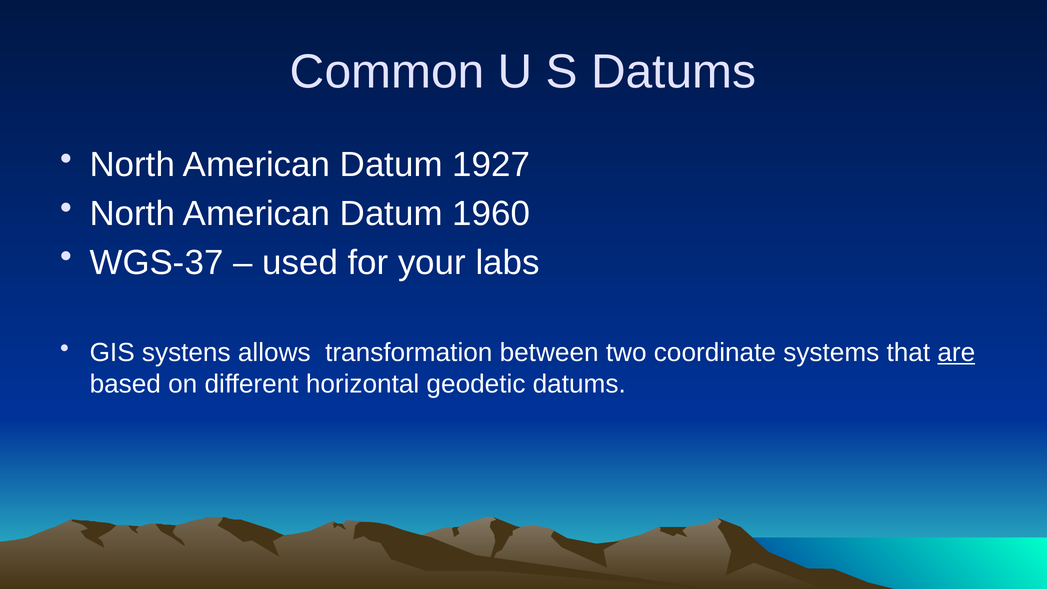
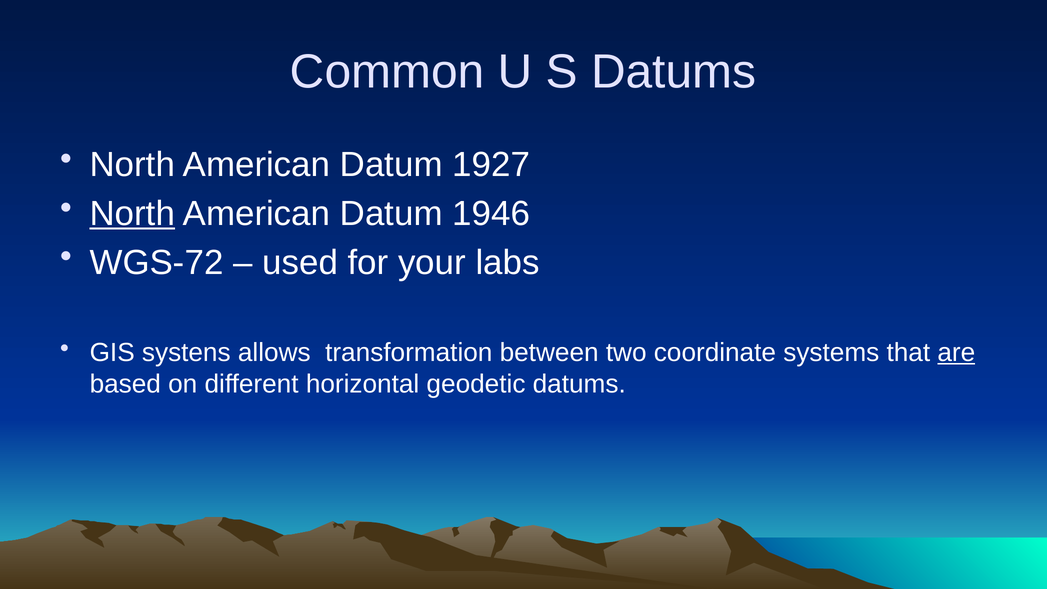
North underline: none -> present (132, 214)
1960: 1960 -> 1946 (491, 214)
WGS-37: WGS-37 -> WGS-72 (157, 262)
